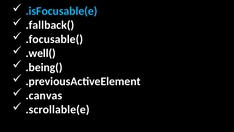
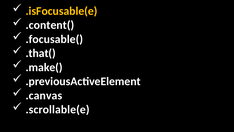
.isFocusable(e colour: light blue -> yellow (62, 11)
.fallback(: .fallback( -> .content( (50, 25)
.well(: .well( -> .that( (41, 53)
.being(: .being( -> .make( (44, 67)
